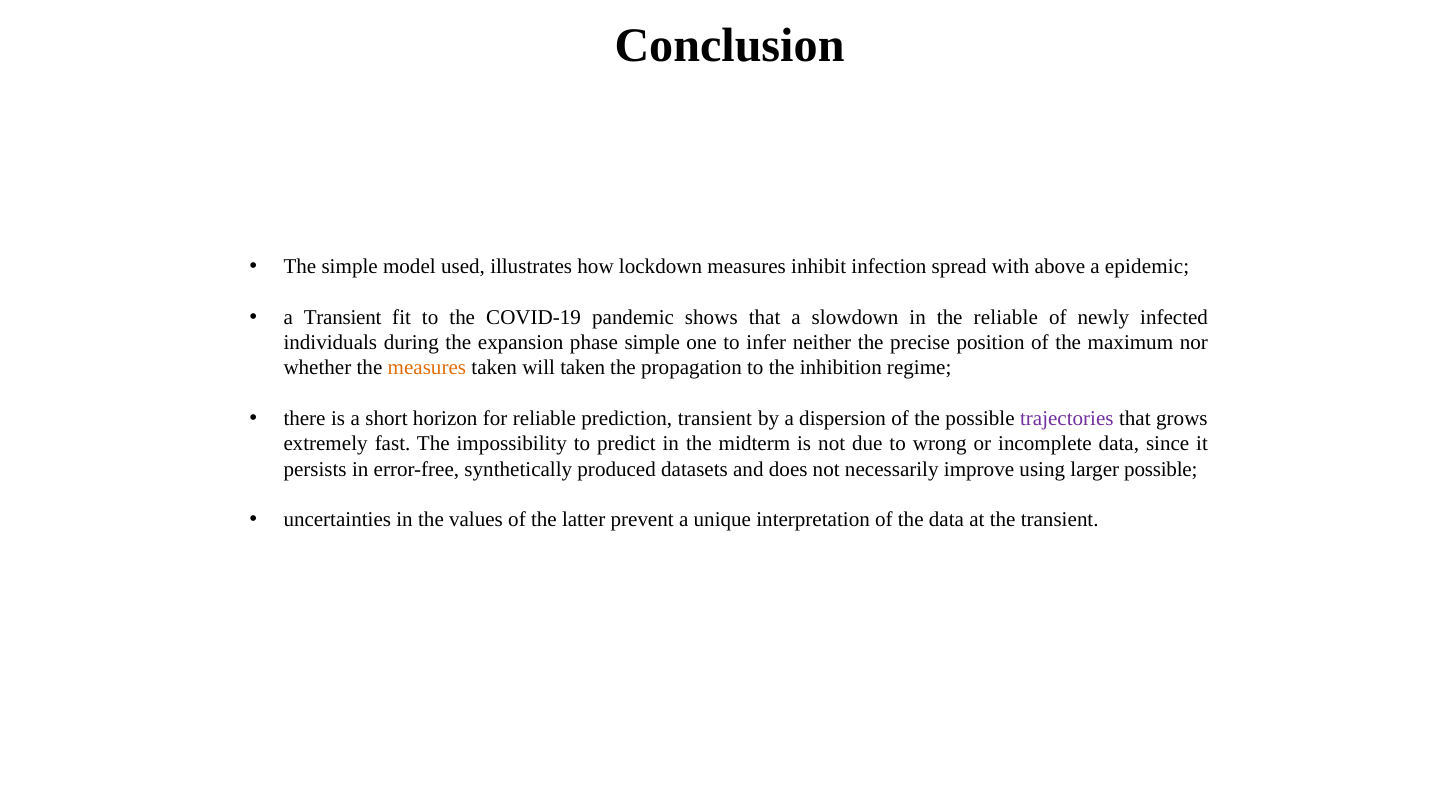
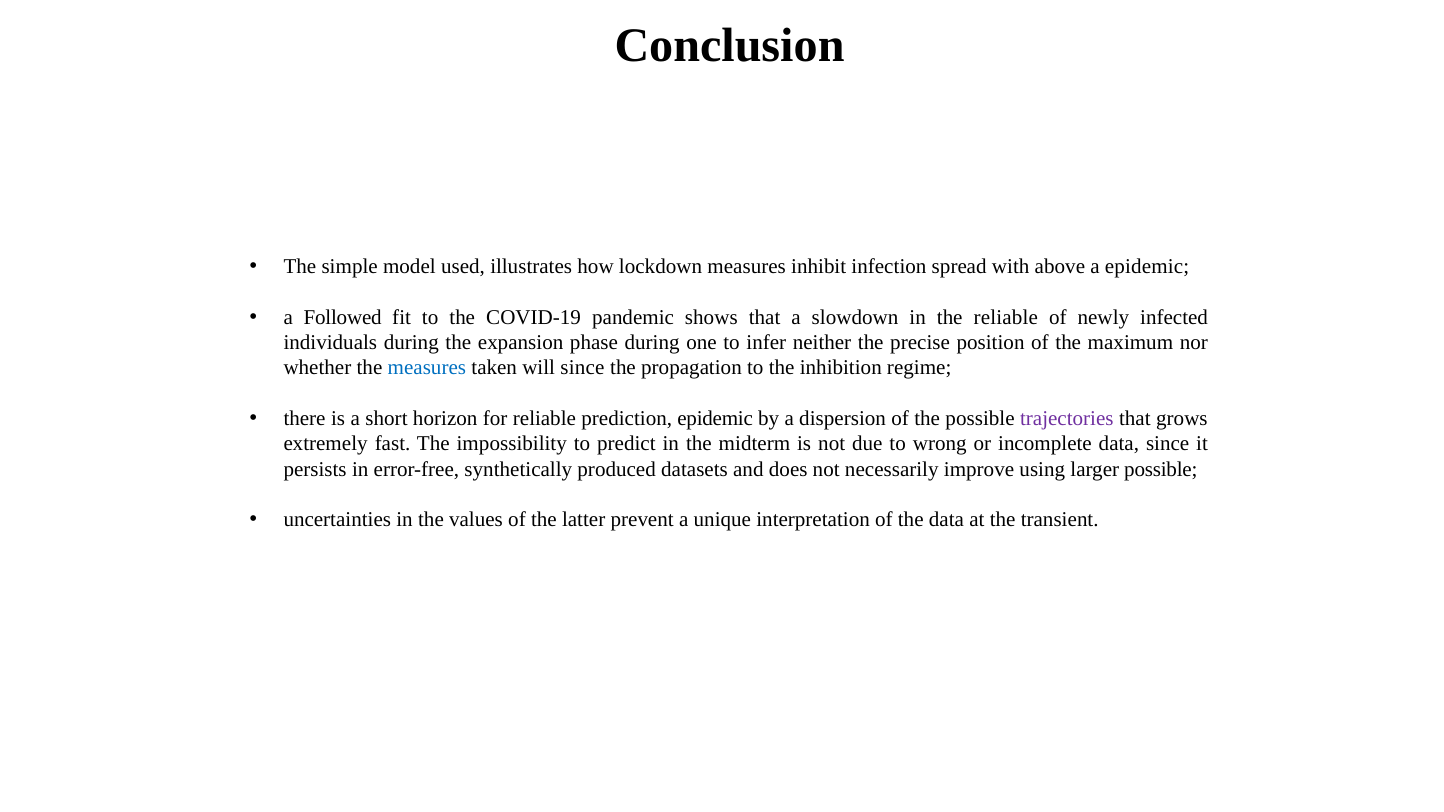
a Transient: Transient -> Followed (343, 318)
phase simple: simple -> during (652, 343)
measures colour: orange -> blue (427, 368)
will taken: taken -> since (583, 368)
prediction transient: transient -> epidemic (715, 419)
